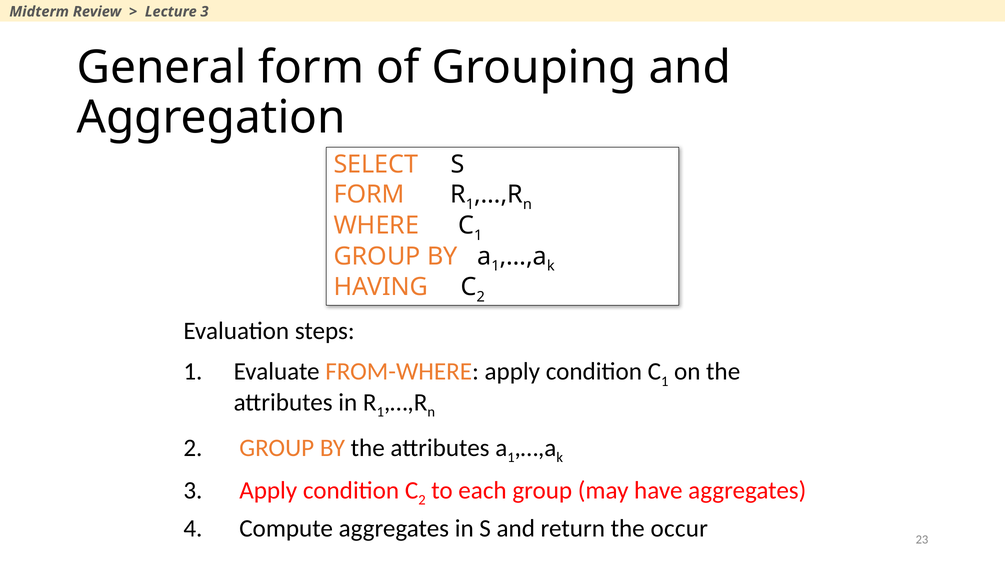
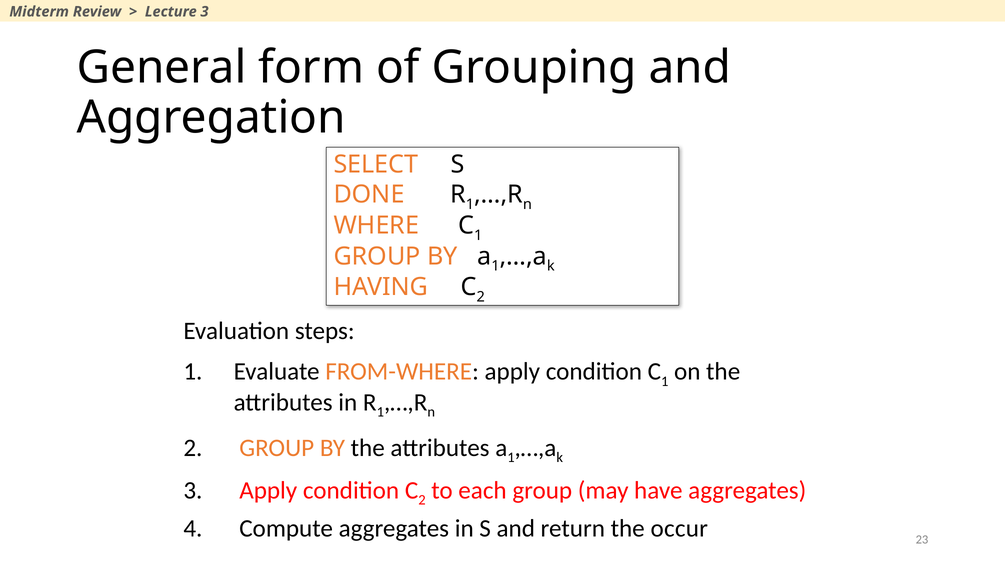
FORM: FORM -> DONE (369, 195)
